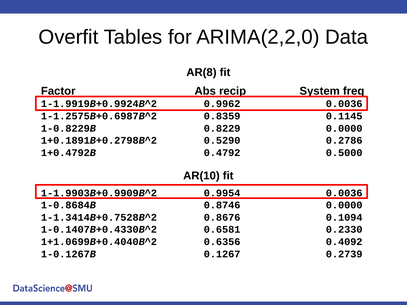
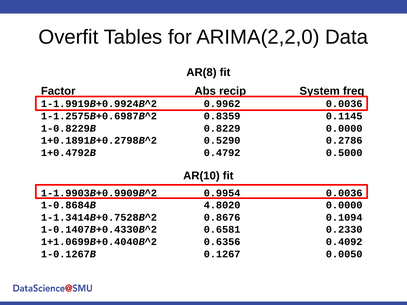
0.8746: 0.8746 -> 4.8020 (222, 205)
0.2739: 0.2739 -> 0.0050 (344, 254)
